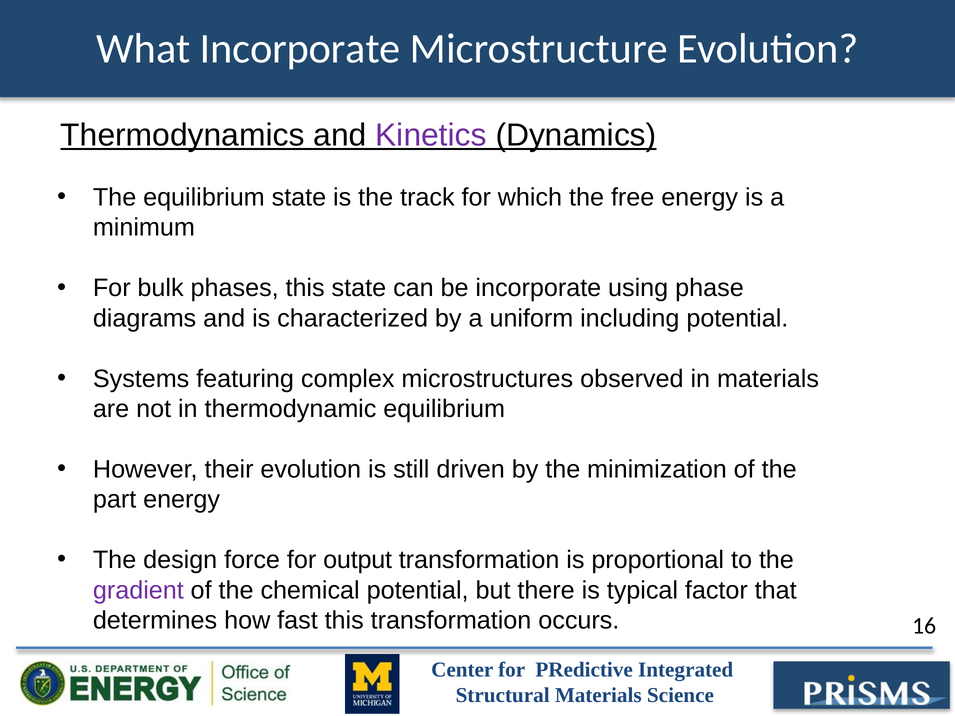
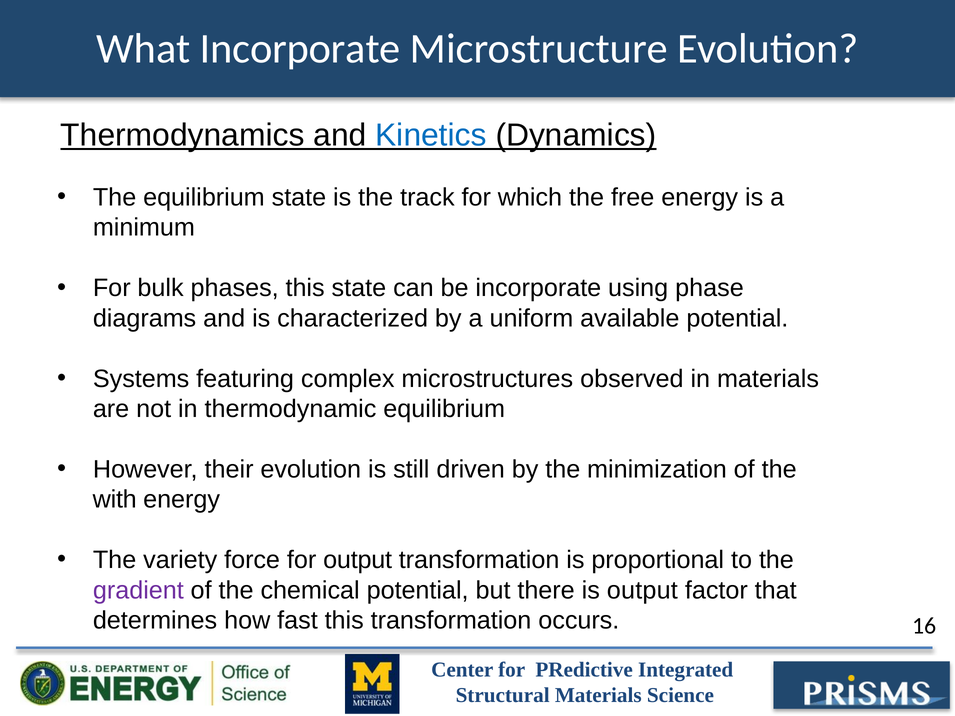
Kinetics colour: purple -> blue (431, 135)
including: including -> available (630, 318)
part: part -> with (115, 500)
design: design -> variety (180, 560)
is typical: typical -> output (642, 591)
